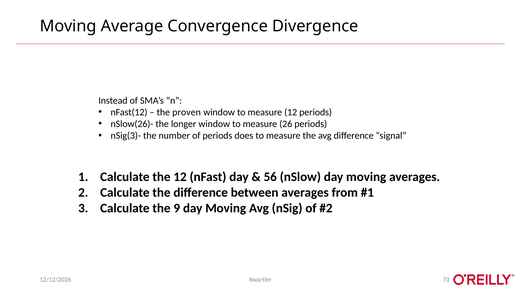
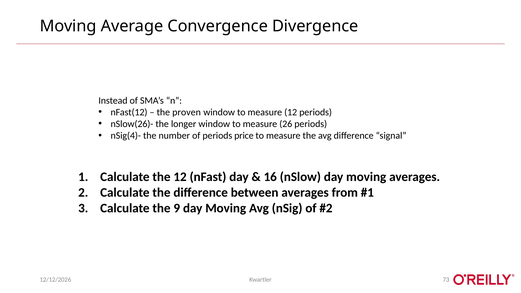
nSig(3)-: nSig(3)- -> nSig(4)- (126, 136)
does: does -> price (244, 136)
56: 56 -> 16 (270, 177)
